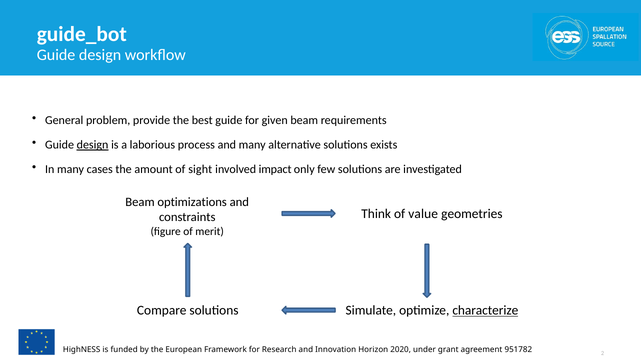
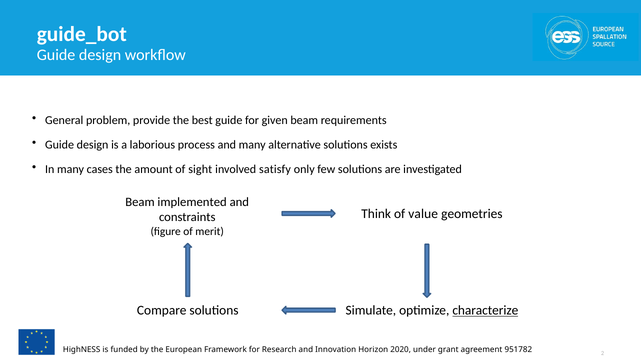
design underline: present -> none (93, 145)
impact: impact -> satisfy (275, 169)
optimizations: optimizations -> implemented (192, 202)
